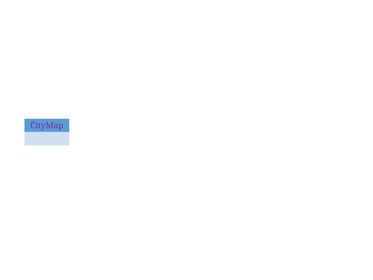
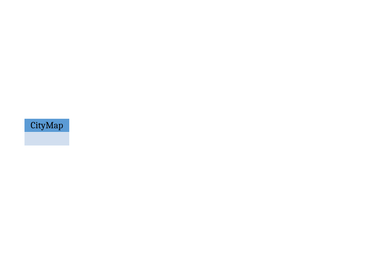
CityMap colour: purple -> black (47, 125)
